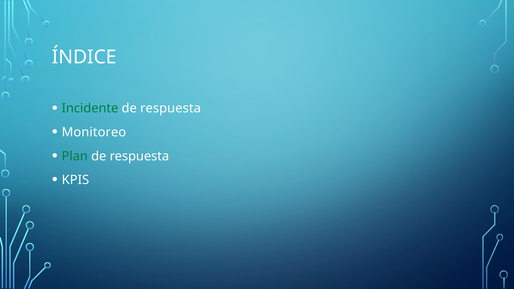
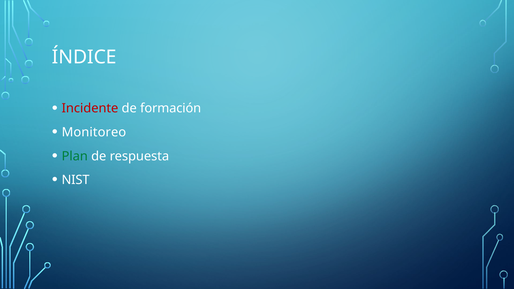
Incidente colour: green -> red (90, 108)
respuesta: respuesta -> formación (171, 108)
KPIS: KPIS -> NIST (76, 180)
